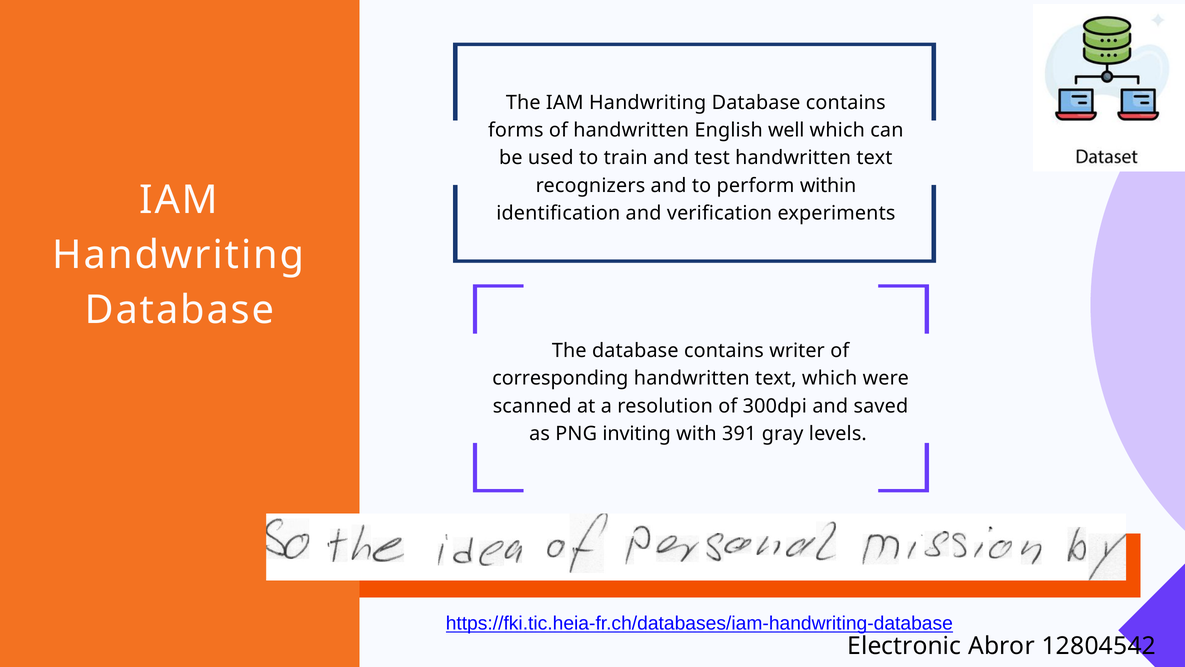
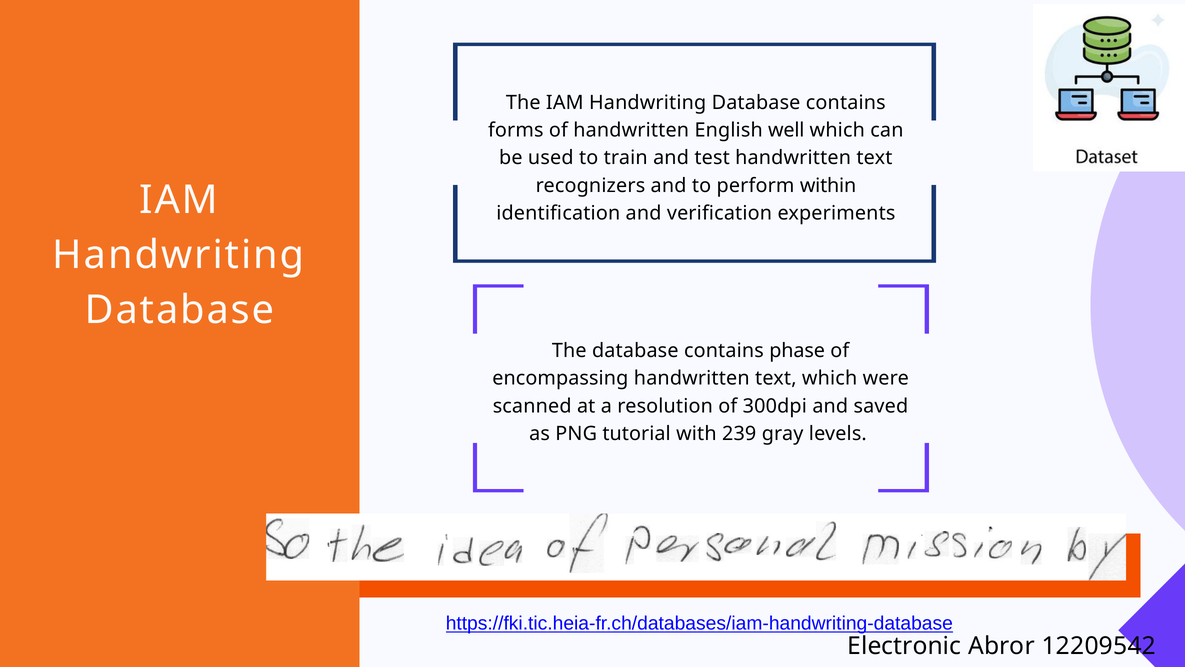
writer: writer -> phase (797, 350)
corresponding: corresponding -> encompassing (560, 378)
inviting: inviting -> tutorial (637, 433)
391: 391 -> 239 (739, 433)
12804542: 12804542 -> 12209542 (1099, 646)
